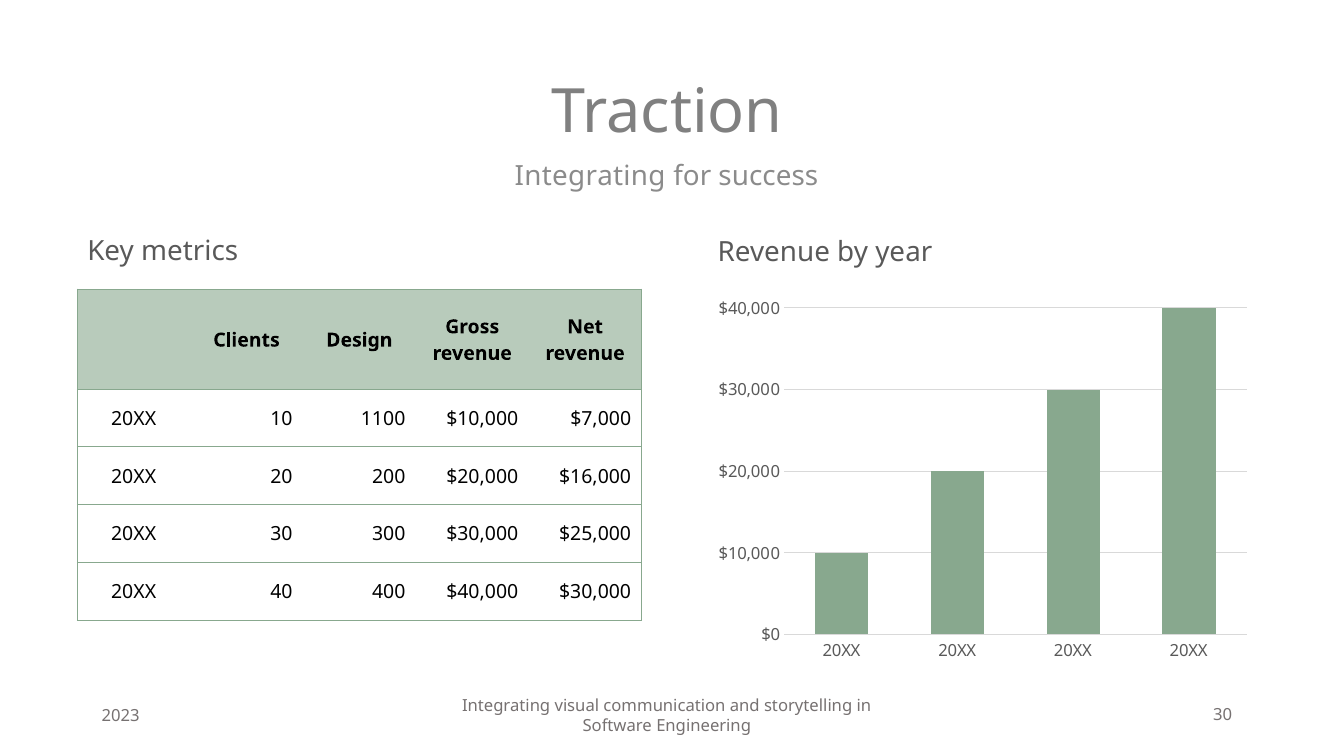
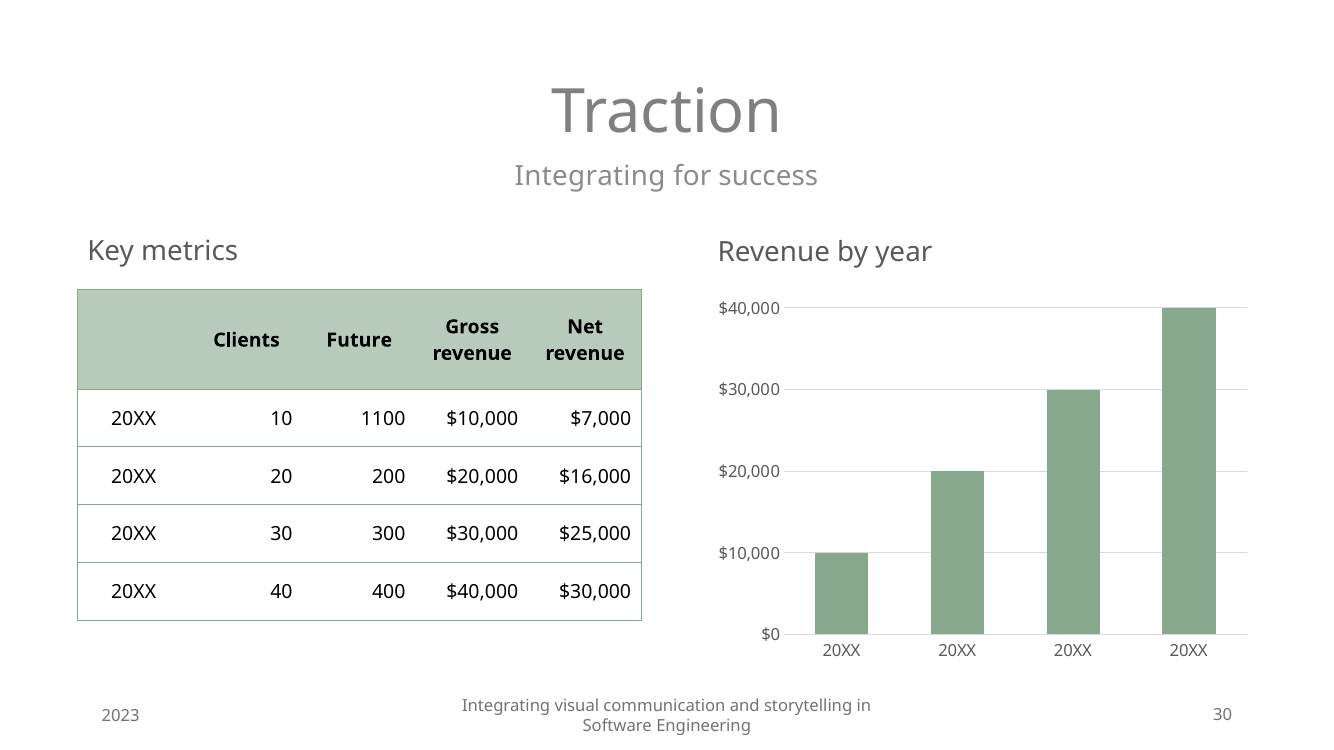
Design: Design -> Future (359, 340)
